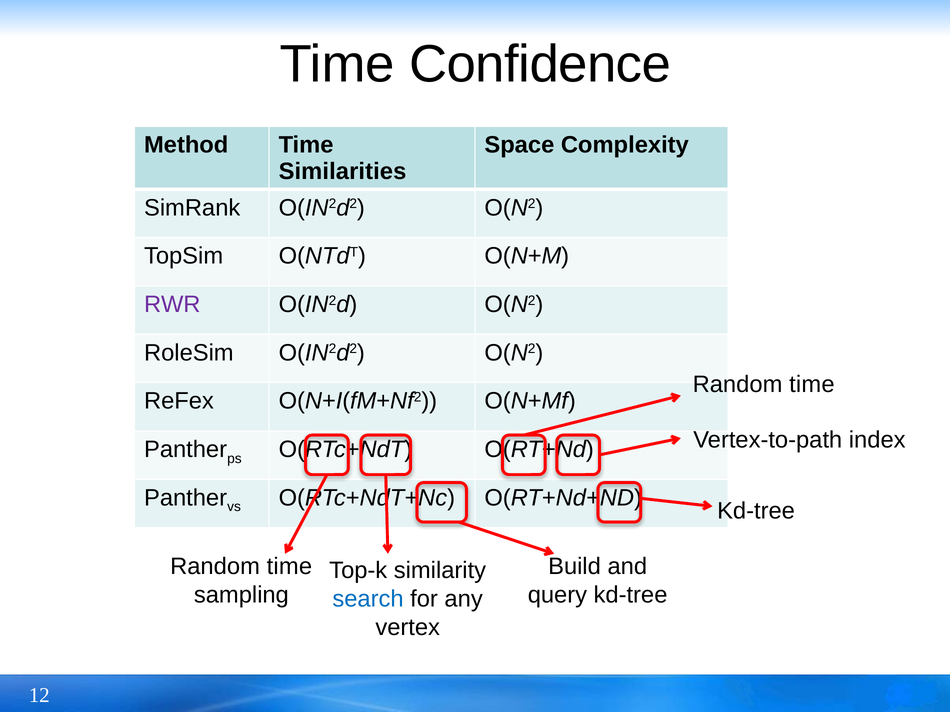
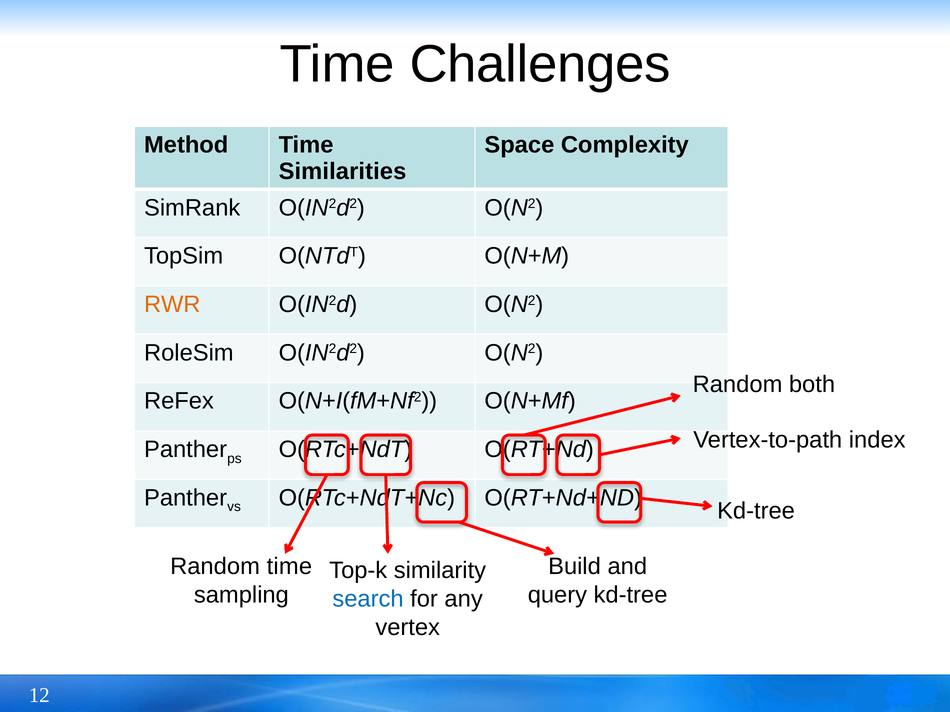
Confidence: Confidence -> Challenges (540, 64)
RWR colour: purple -> orange (172, 305)
time: time -> both (812, 385)
